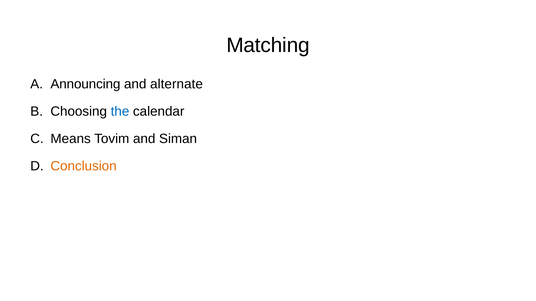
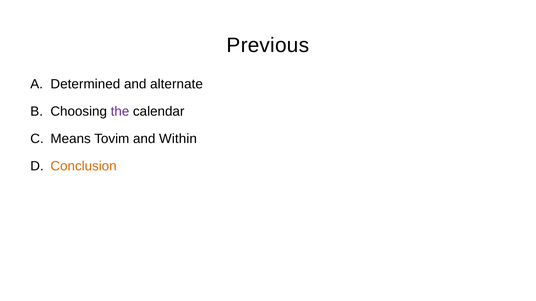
Matching: Matching -> Previous (268, 45)
Announcing: Announcing -> Determined (85, 84)
the colour: blue -> purple (120, 112)
Siman: Siman -> Within (178, 139)
